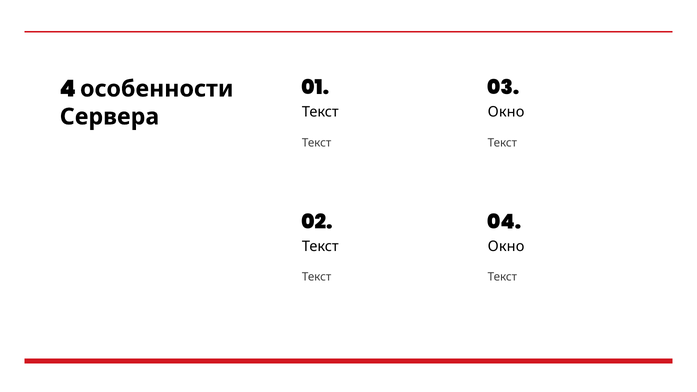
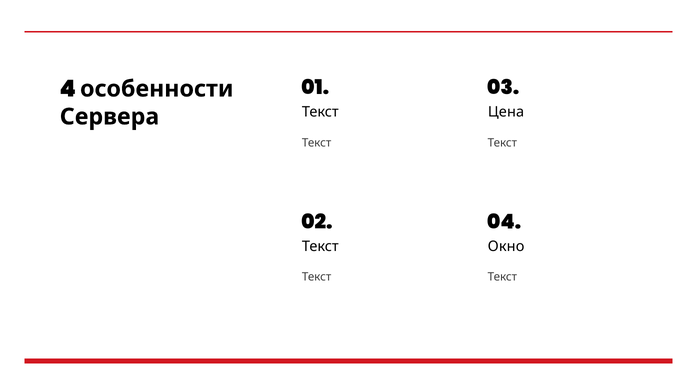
Окно: Окно -> Цена (506, 112)
